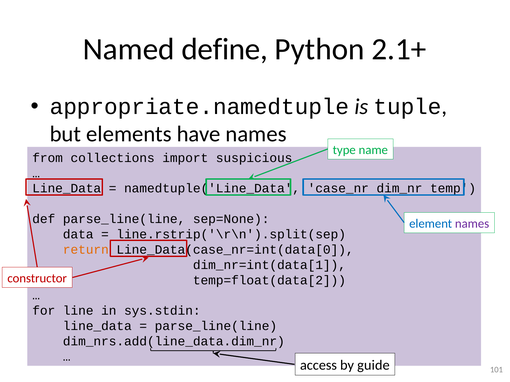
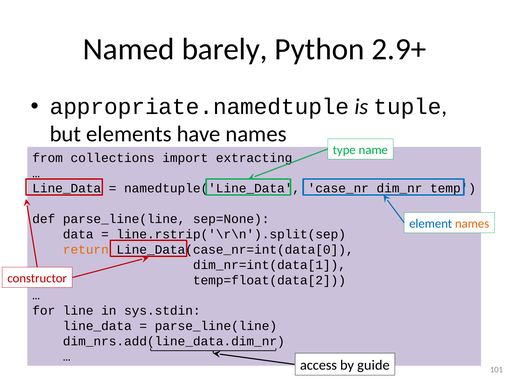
define: define -> barely (225, 49)
2.1+: 2.1+ -> 2.9+ (399, 49)
suspicious: suspicious -> extracting (254, 158)
names colour: purple -> orange (472, 224)
